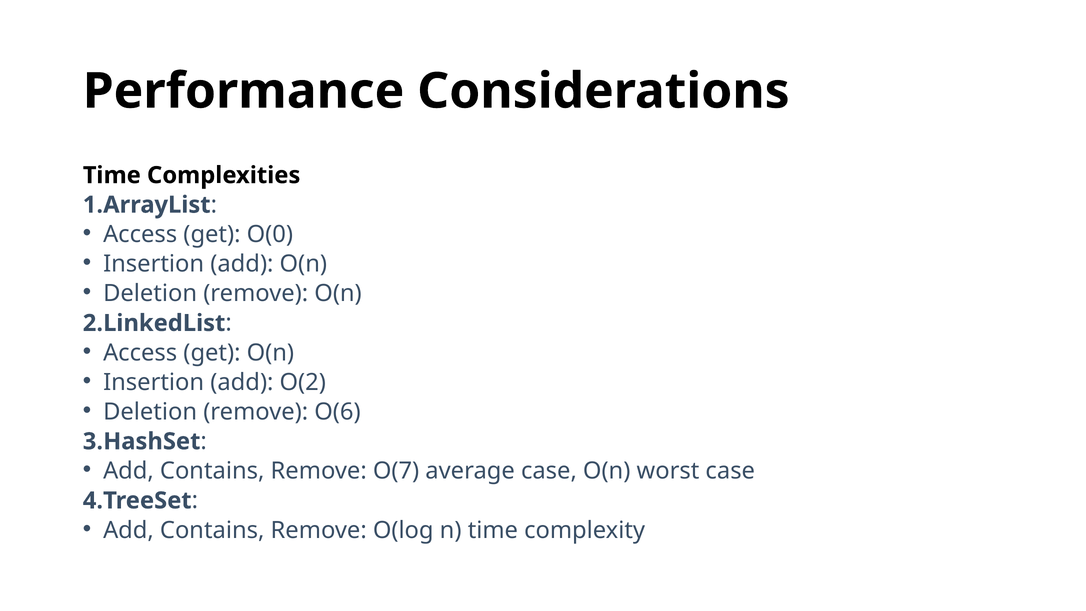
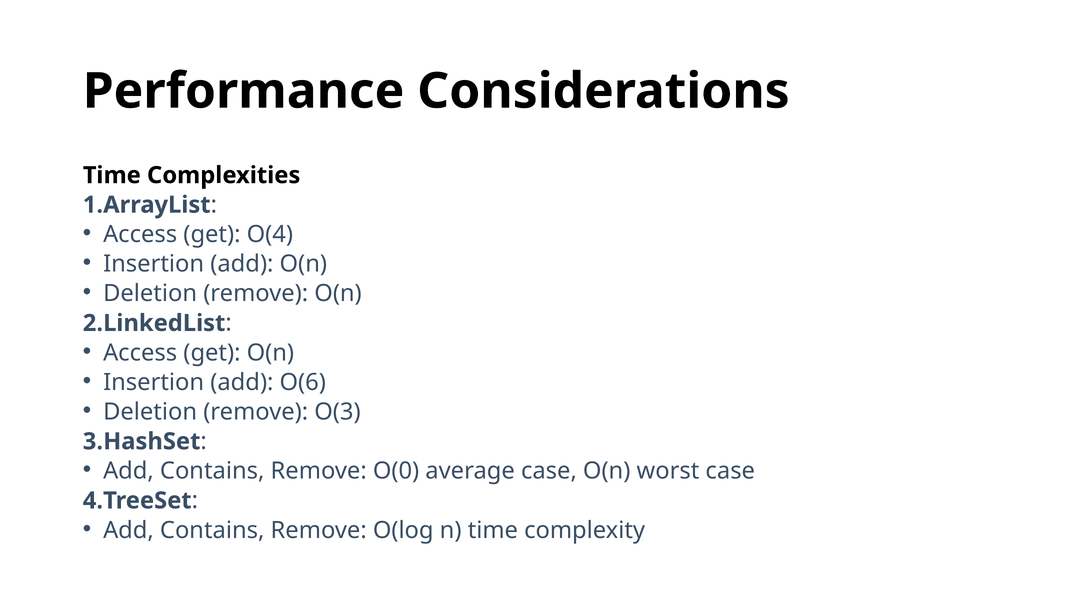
O(0: O(0 -> O(4 (270, 234)
O(2: O(2 -> O(6 (303, 382)
O(6: O(6 -> O(3 (337, 412)
O(7: O(7 -> O(0 (396, 471)
